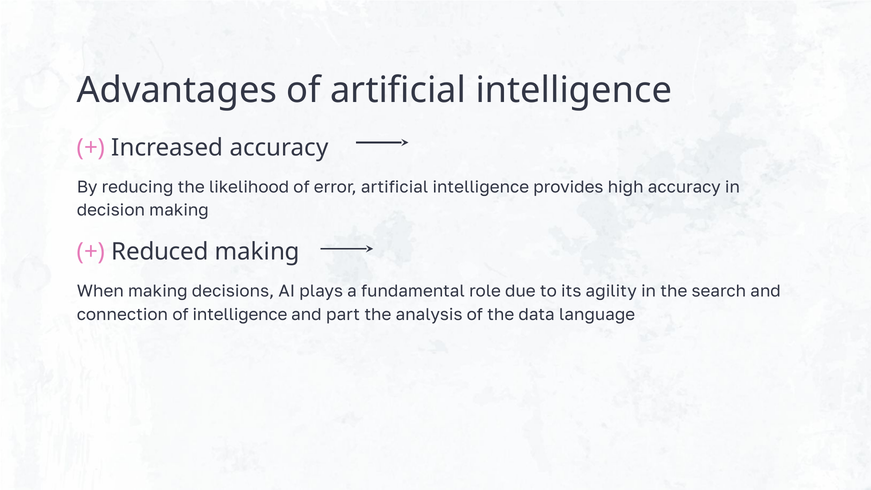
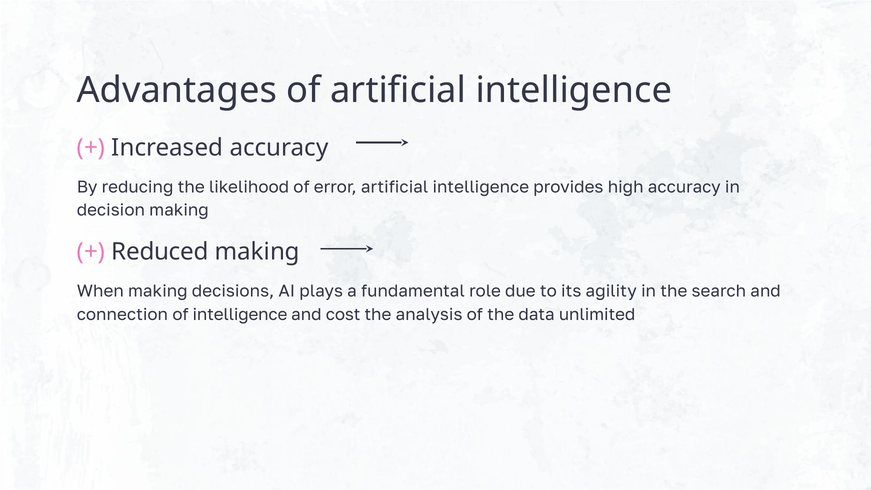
part: part -> cost (343, 315)
language: language -> unlimited (597, 315)
